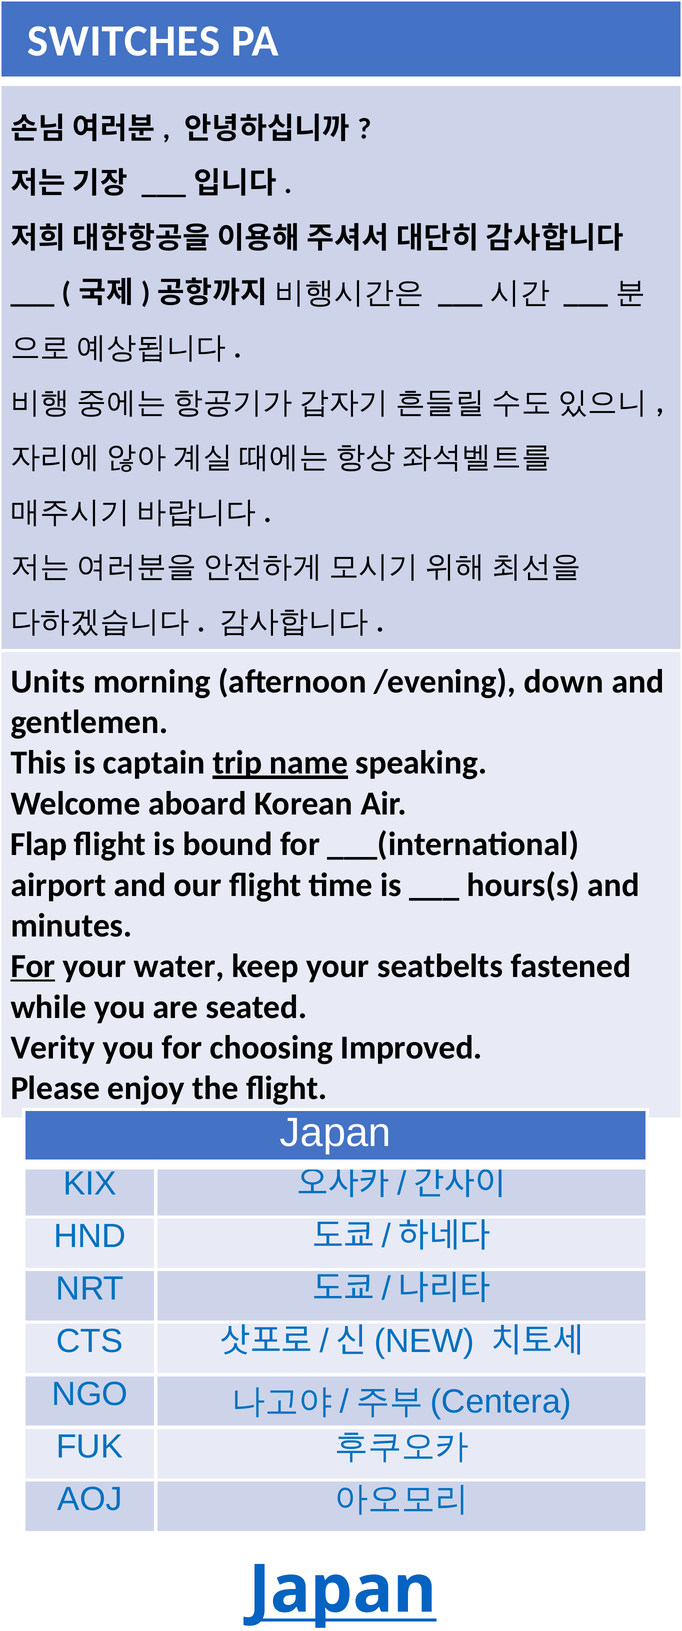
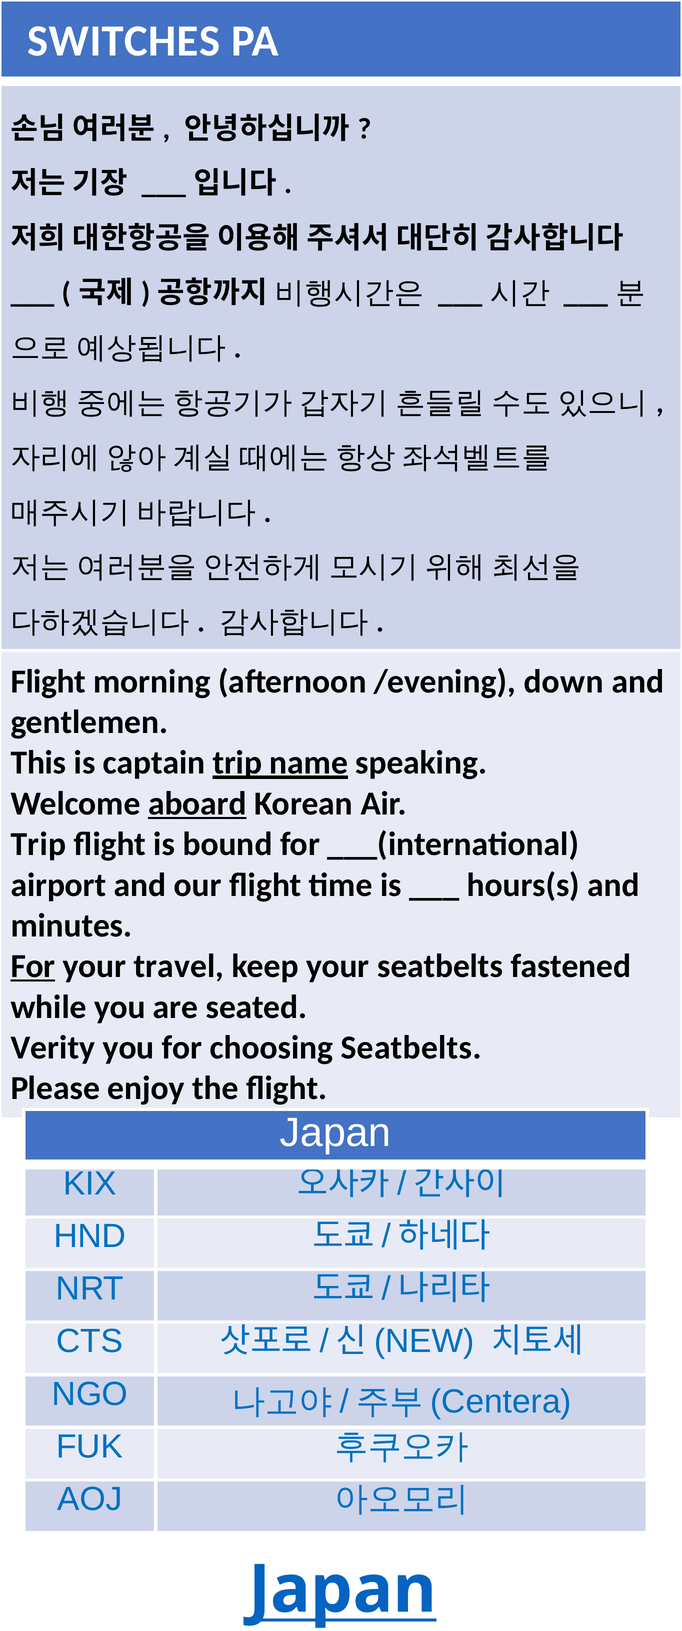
Units: Units -> Flight (48, 682)
aboard underline: none -> present (197, 804)
Flap: Flap -> Trip (38, 845)
water: water -> travel (179, 967)
choosing Improved: Improved -> Seatbelts (411, 1048)
